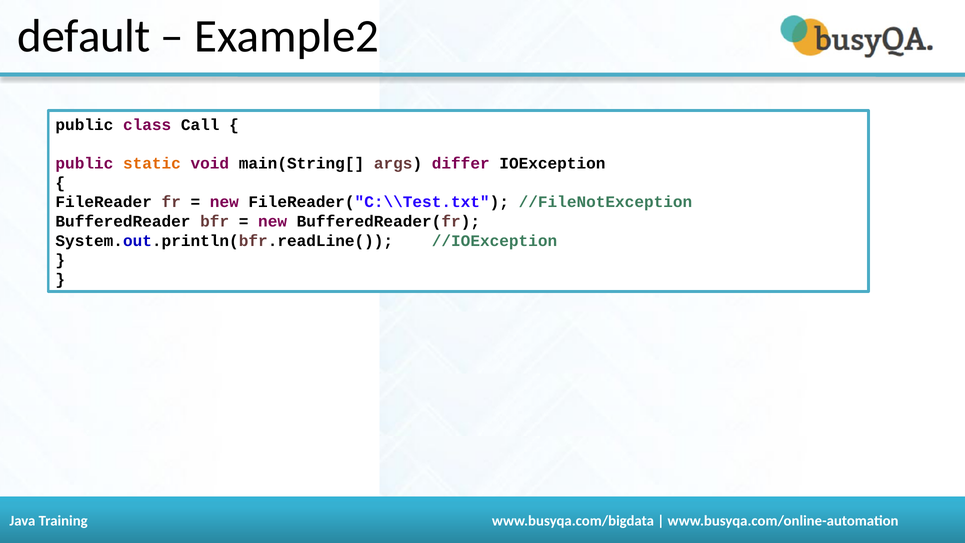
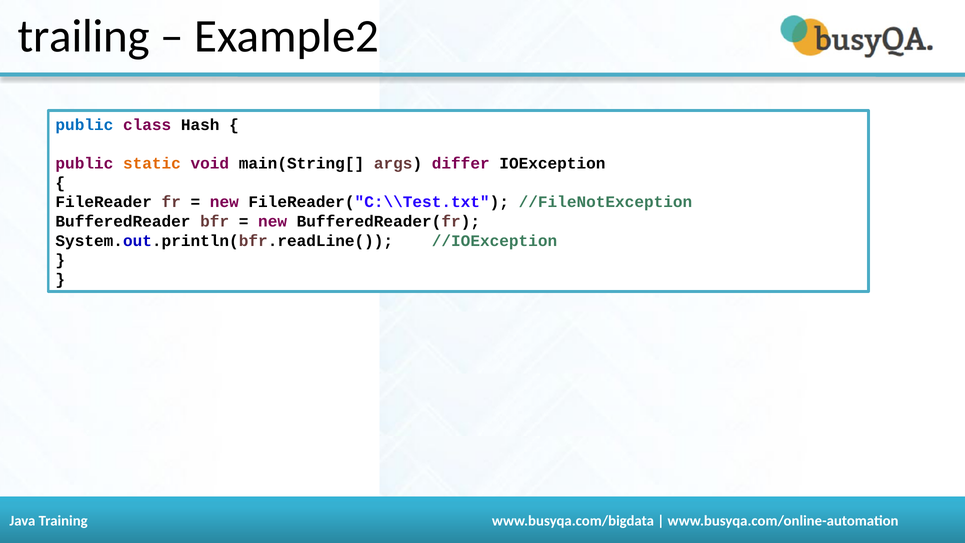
default: default -> trailing (84, 36)
public colour: black -> blue (84, 125)
Call: Call -> Hash (200, 125)
